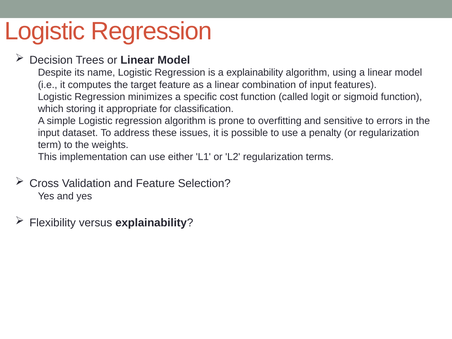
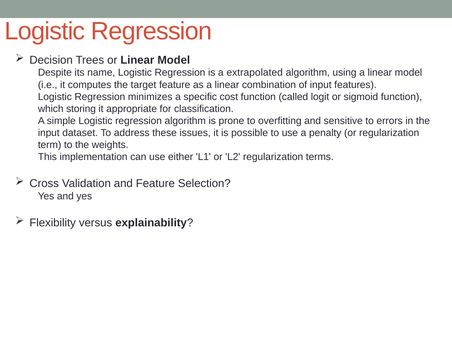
a explainability: explainability -> extrapolated (255, 73)
